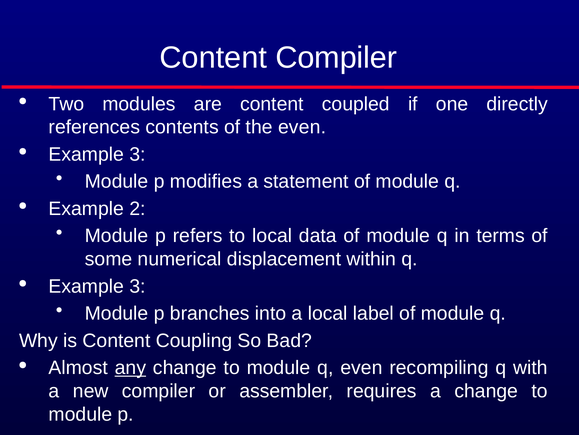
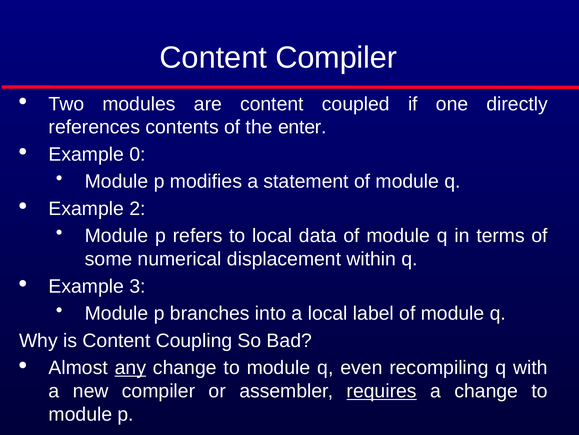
the even: even -> enter (302, 127)
3: 3 -> 0 (137, 154)
requires underline: none -> present (382, 391)
